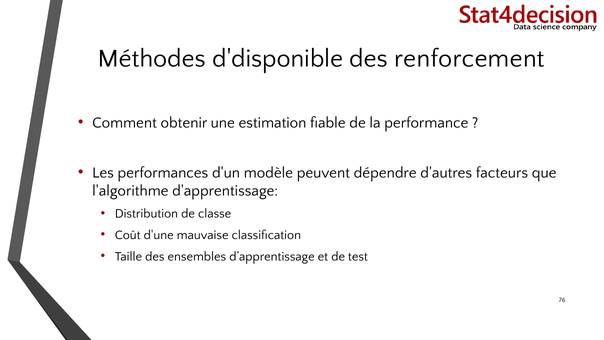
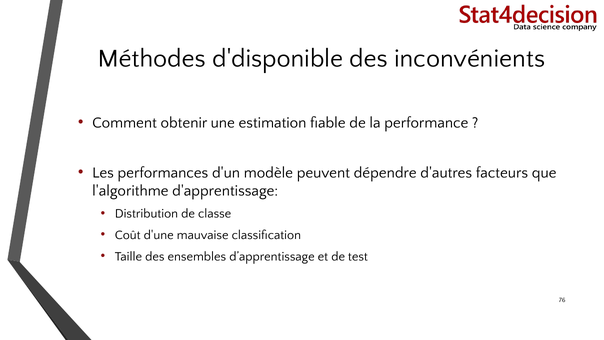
renforcement: renforcement -> inconvénients (470, 58)
